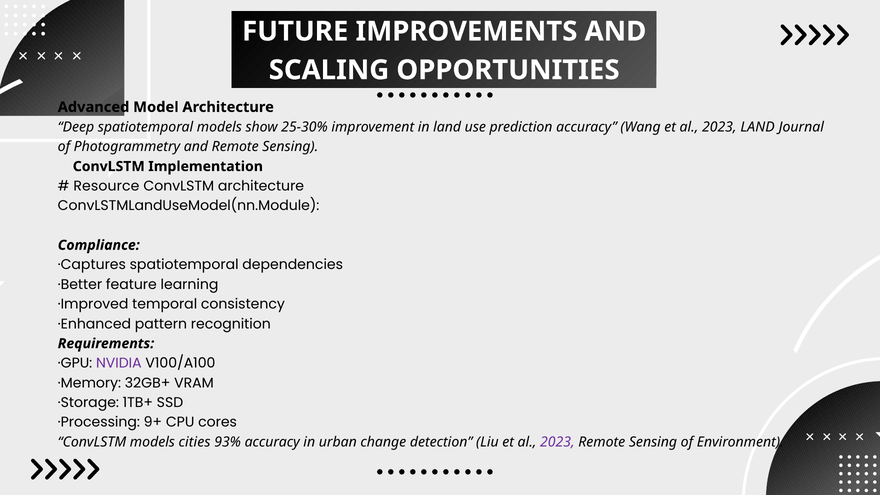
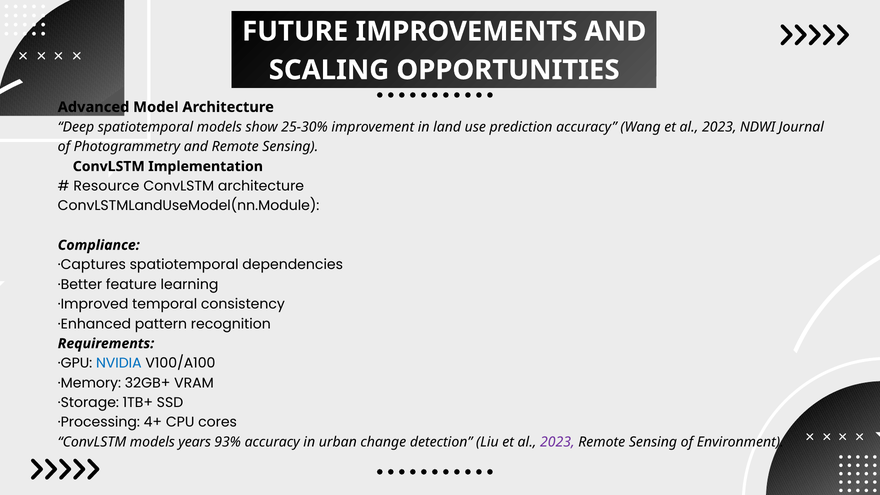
2023 LAND: LAND -> NDWI (758, 127)
NVIDIA colour: purple -> blue (119, 363)
9+: 9+ -> 4+ (153, 422)
cities: cities -> years (195, 442)
